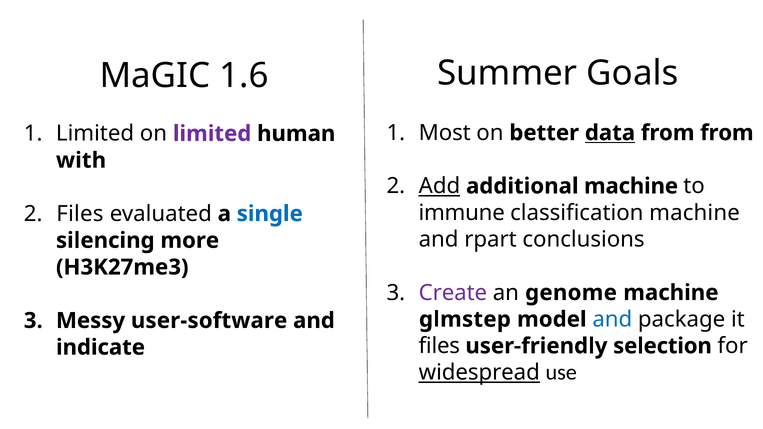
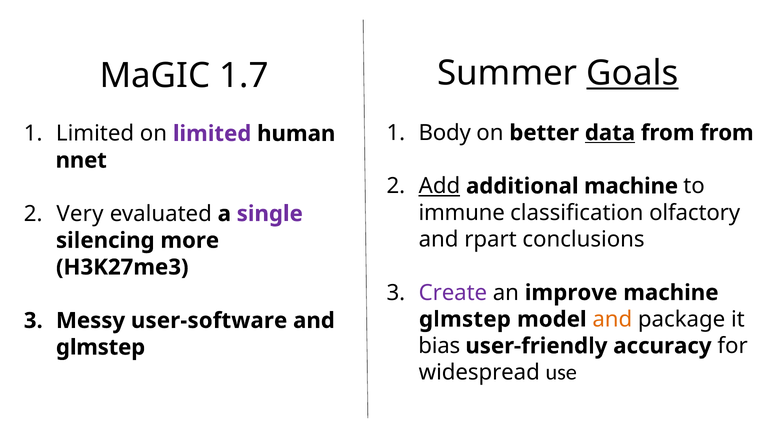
Goals underline: none -> present (632, 73)
1.6: 1.6 -> 1.7 (244, 76)
Most: Most -> Body (445, 133)
with: with -> nnet (81, 160)
classification machine: machine -> olfactory (695, 213)
Files: Files -> Very (80, 214)
single colour: blue -> purple (270, 214)
genome: genome -> improve (571, 293)
and colour: blue -> orange (612, 319)
files: files -> bias (439, 346)
selection: selection -> accuracy (662, 346)
indicate: indicate -> glmstep (101, 347)
widespread underline: present -> none (479, 373)
